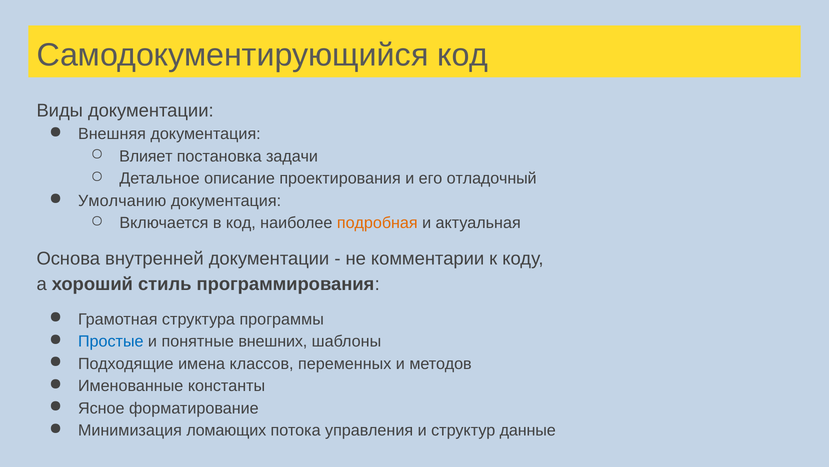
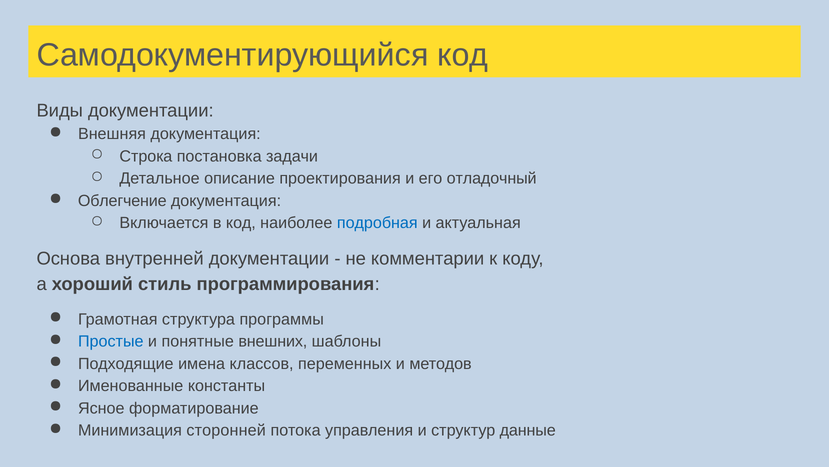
Влияет: Влияет -> Строка (146, 156)
Умолчанию: Умолчанию -> Облегчение (122, 201)
подробная colour: orange -> blue (377, 223)
ломающих: ломающих -> сторонней (226, 430)
